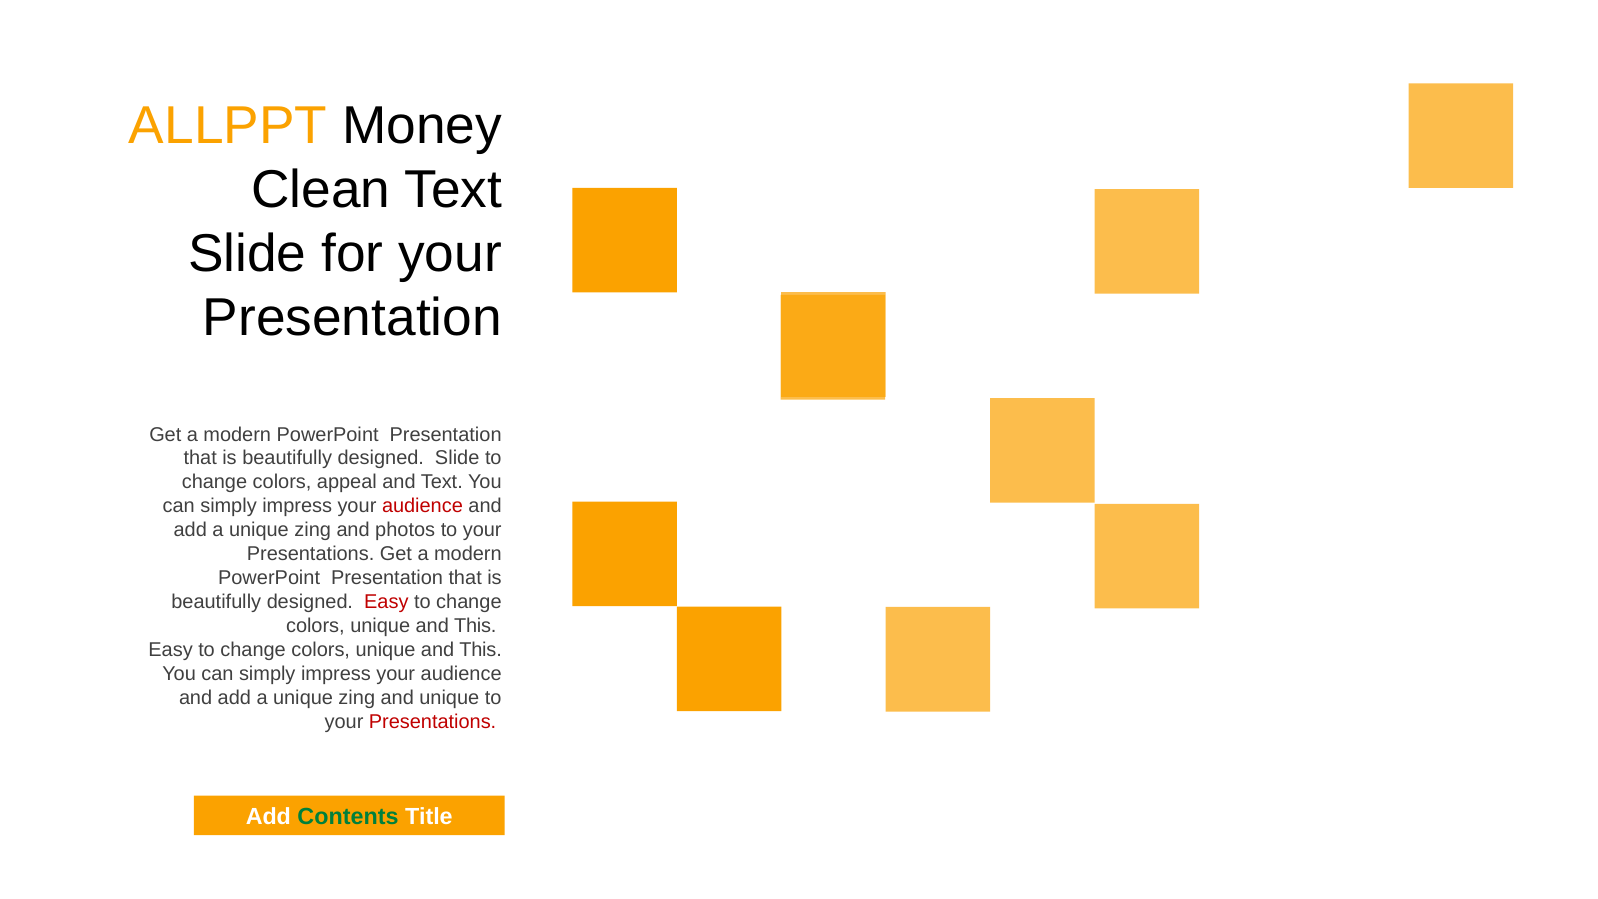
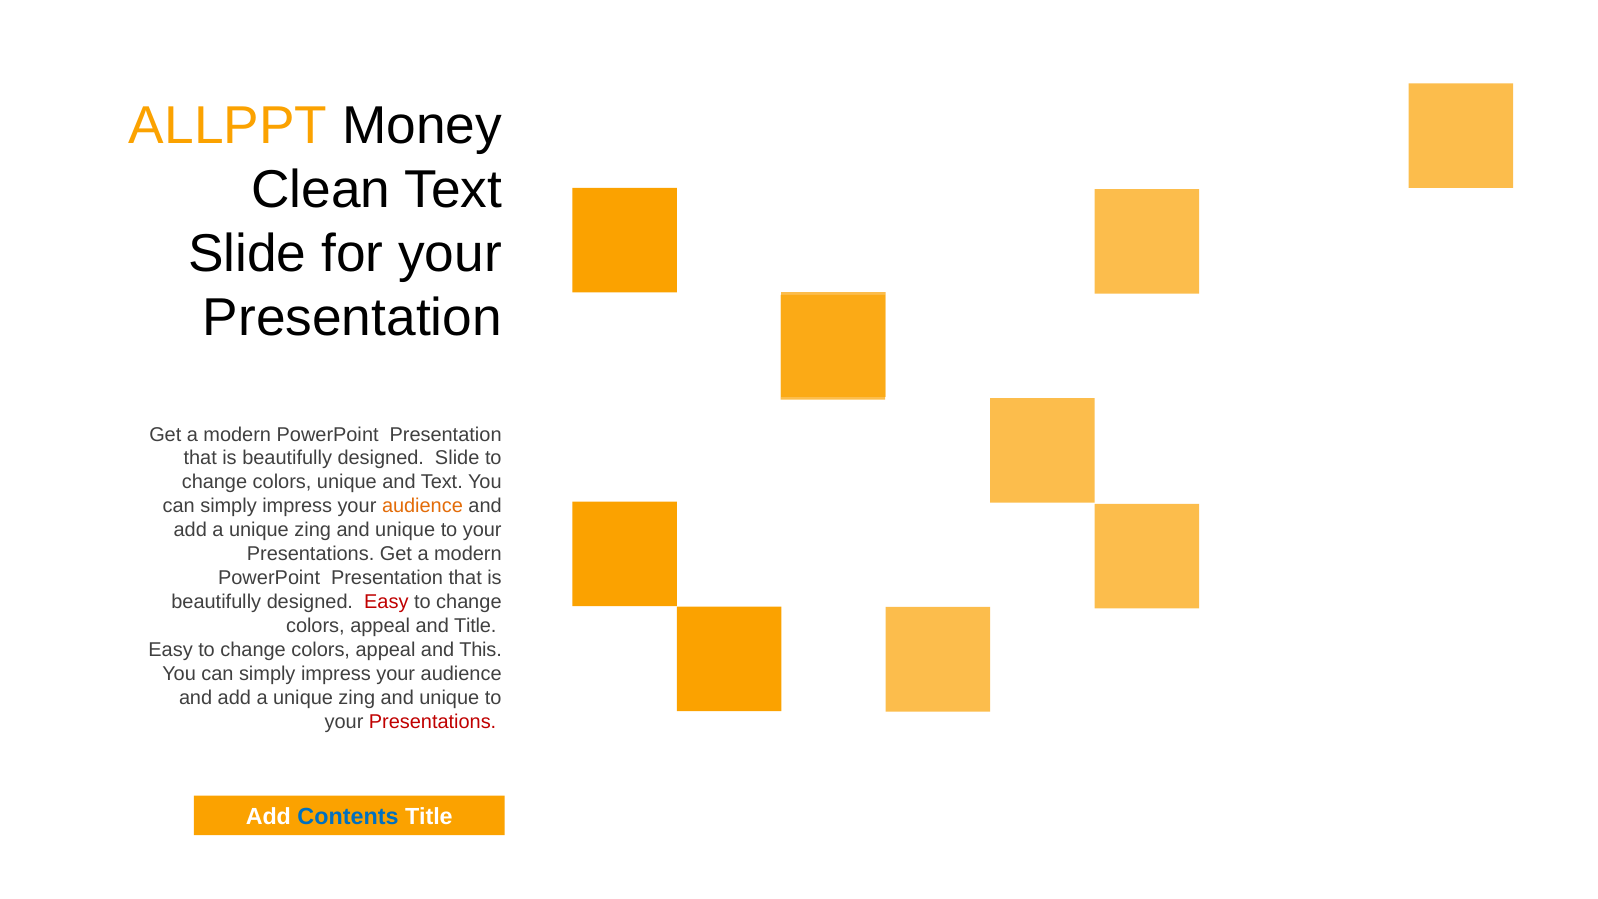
colors appeal: appeal -> unique (347, 482)
audience colour: red -> orange (422, 506)
photos: photos -> unique (405, 530)
unique: unique -> appeal (380, 626)
This: This -> Title (475, 626)
unique: unique -> appeal (386, 650)
Contents colour: green -> blue (348, 817)
